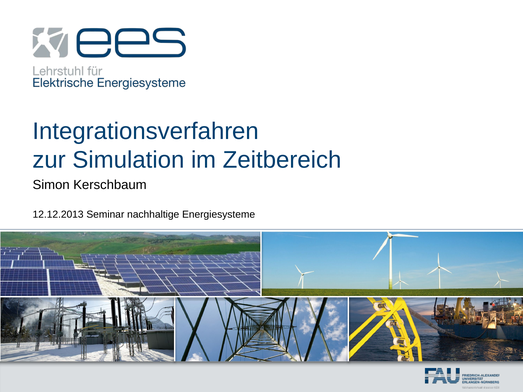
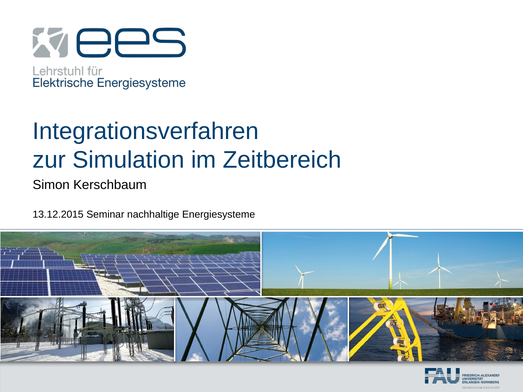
12.12.2013: 12.12.2013 -> 13.12.2015 (58, 215)
